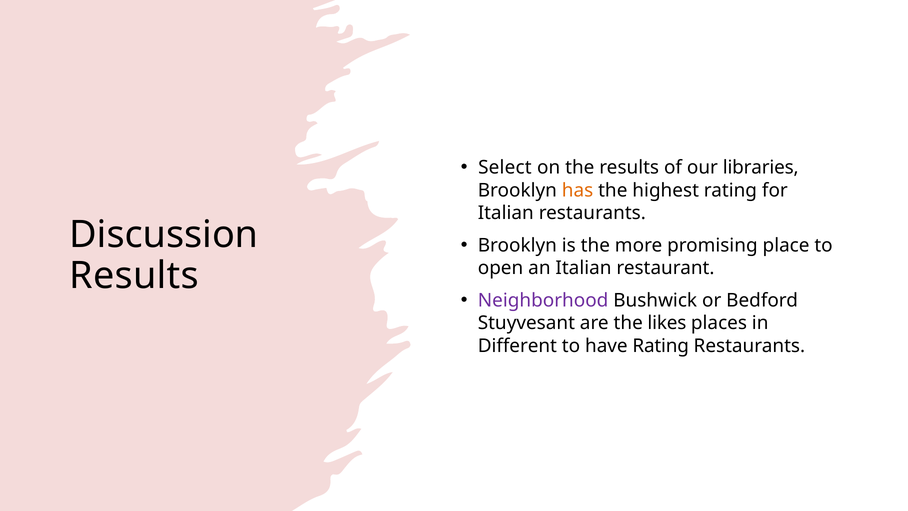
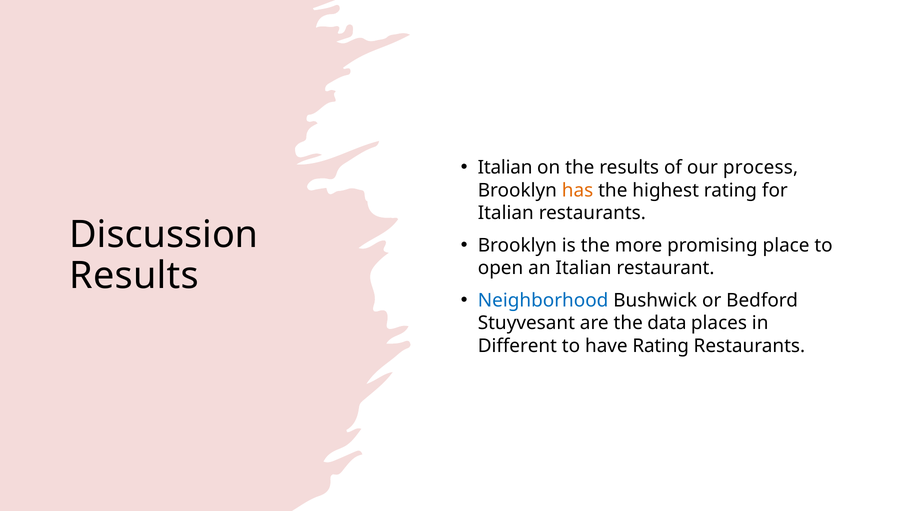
Select: Select -> Italian (505, 168)
libraries: libraries -> process (761, 168)
Neighborhood colour: purple -> blue (543, 300)
likes: likes -> data (667, 323)
